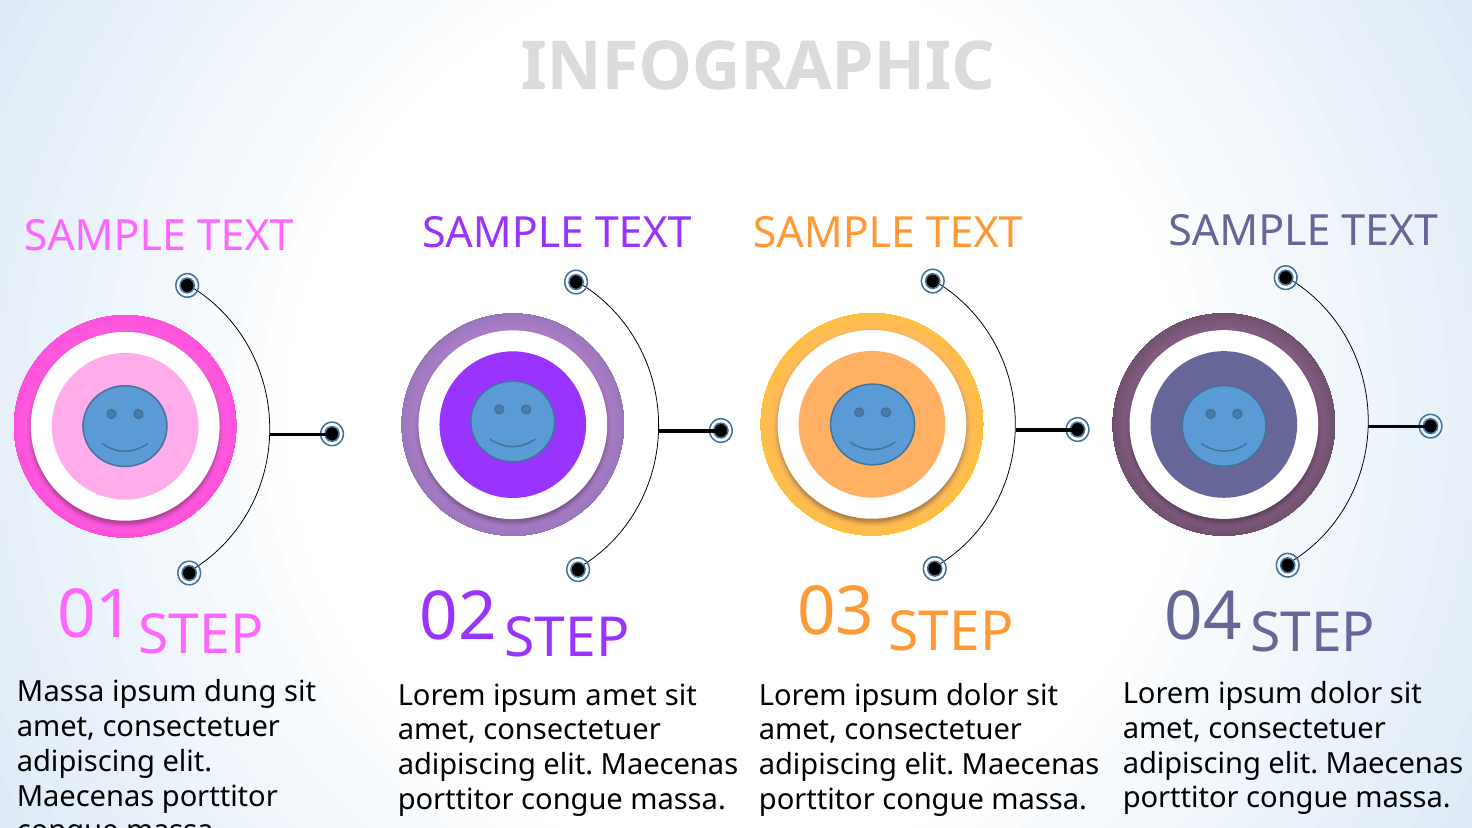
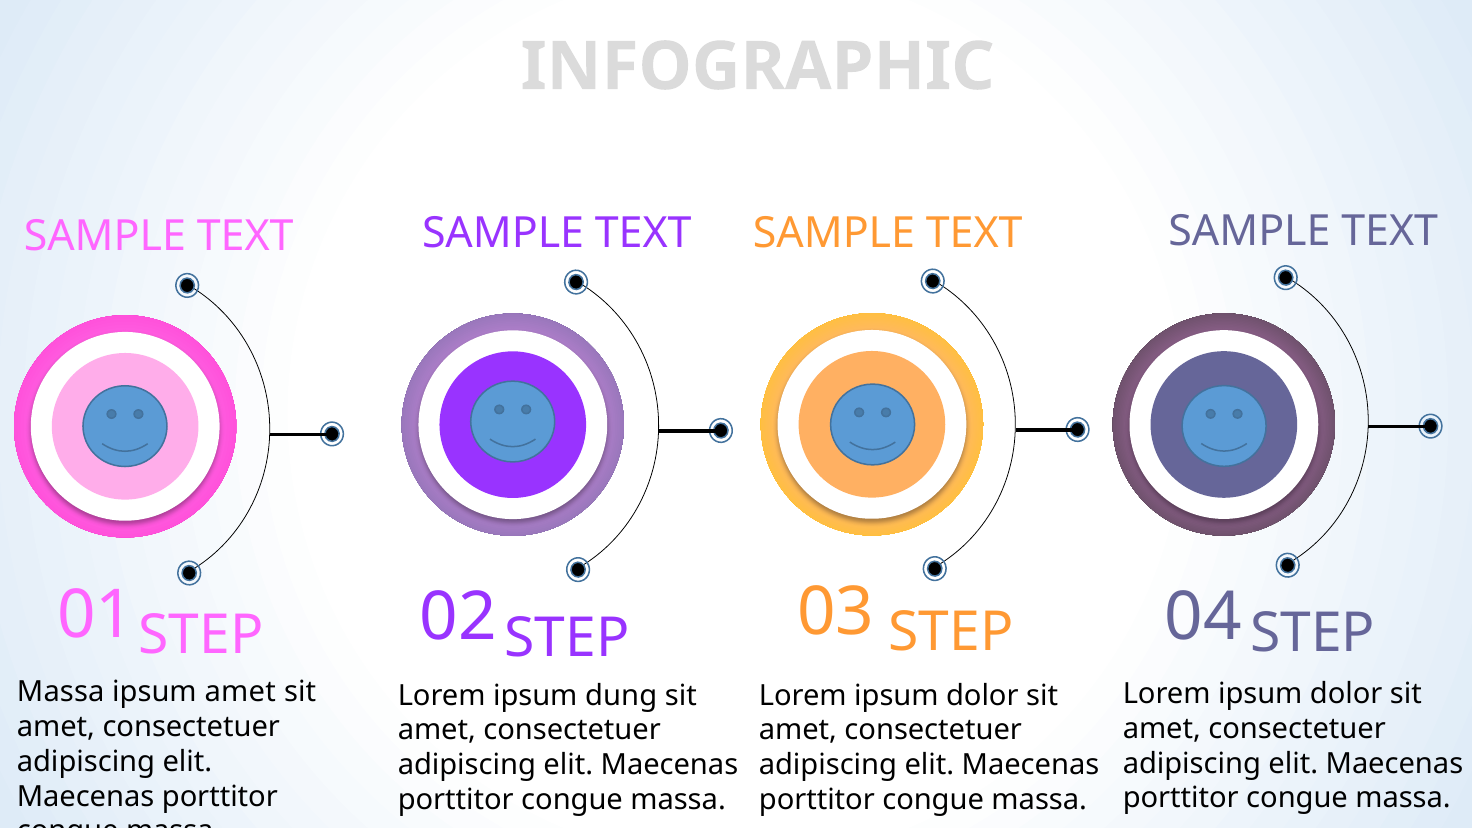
ipsum dung: dung -> amet (240, 692)
ipsum amet: amet -> dung (621, 695)
